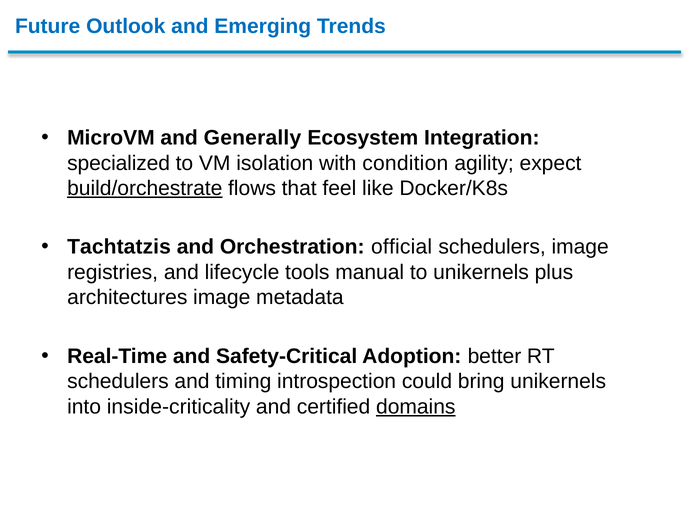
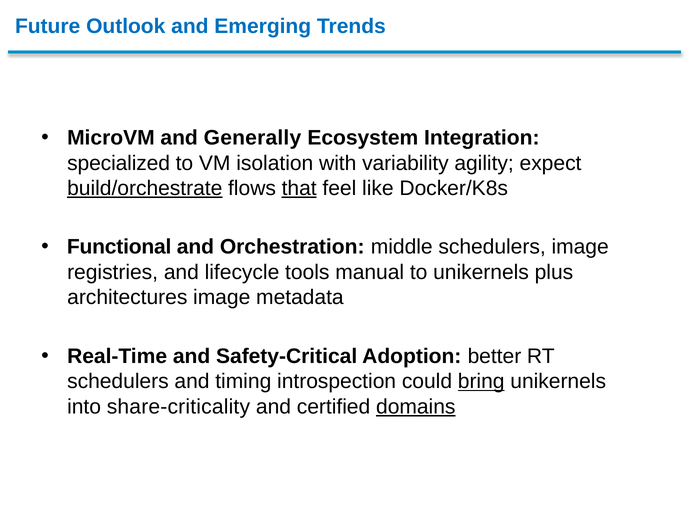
condition: condition -> variability (405, 163)
that underline: none -> present (299, 189)
Tachtatzis: Tachtatzis -> Functional (119, 247)
official: official -> middle (402, 247)
bring underline: none -> present (481, 382)
inside-criticality: inside-criticality -> share-criticality (178, 407)
